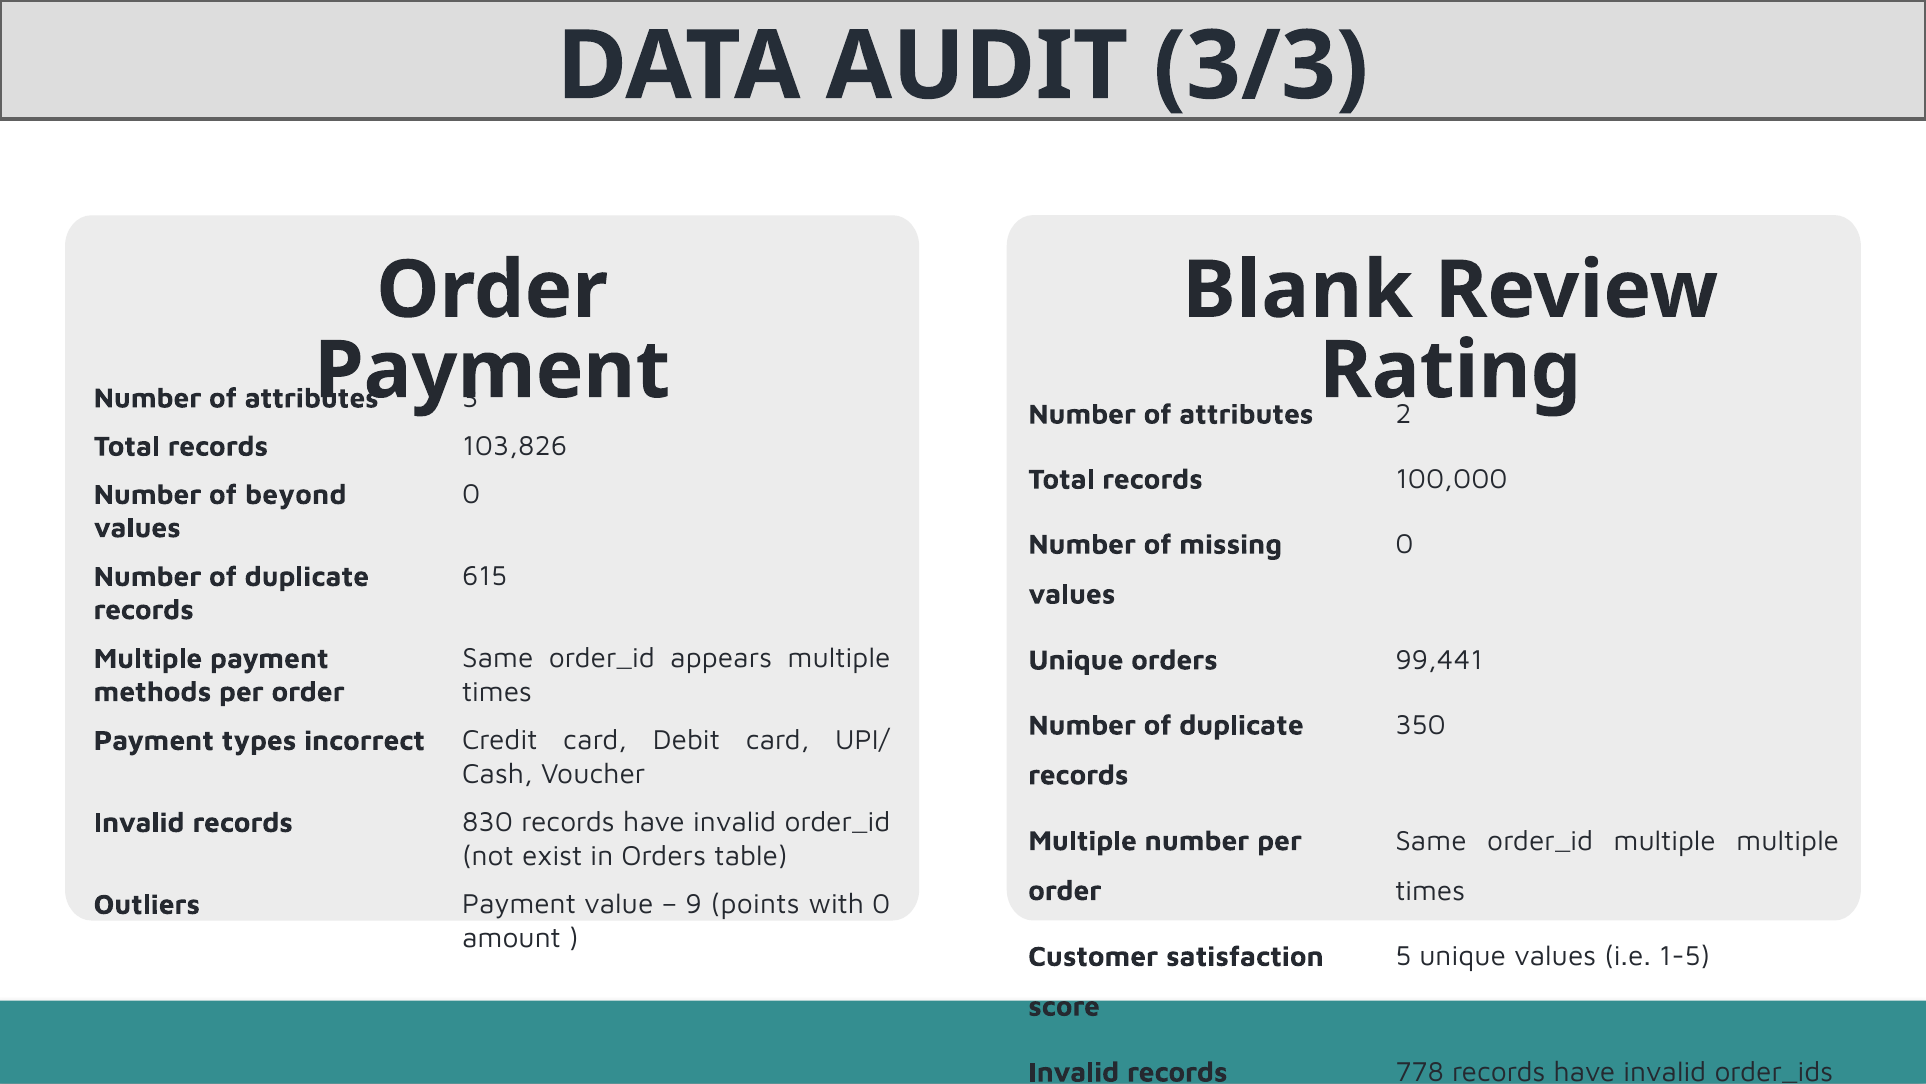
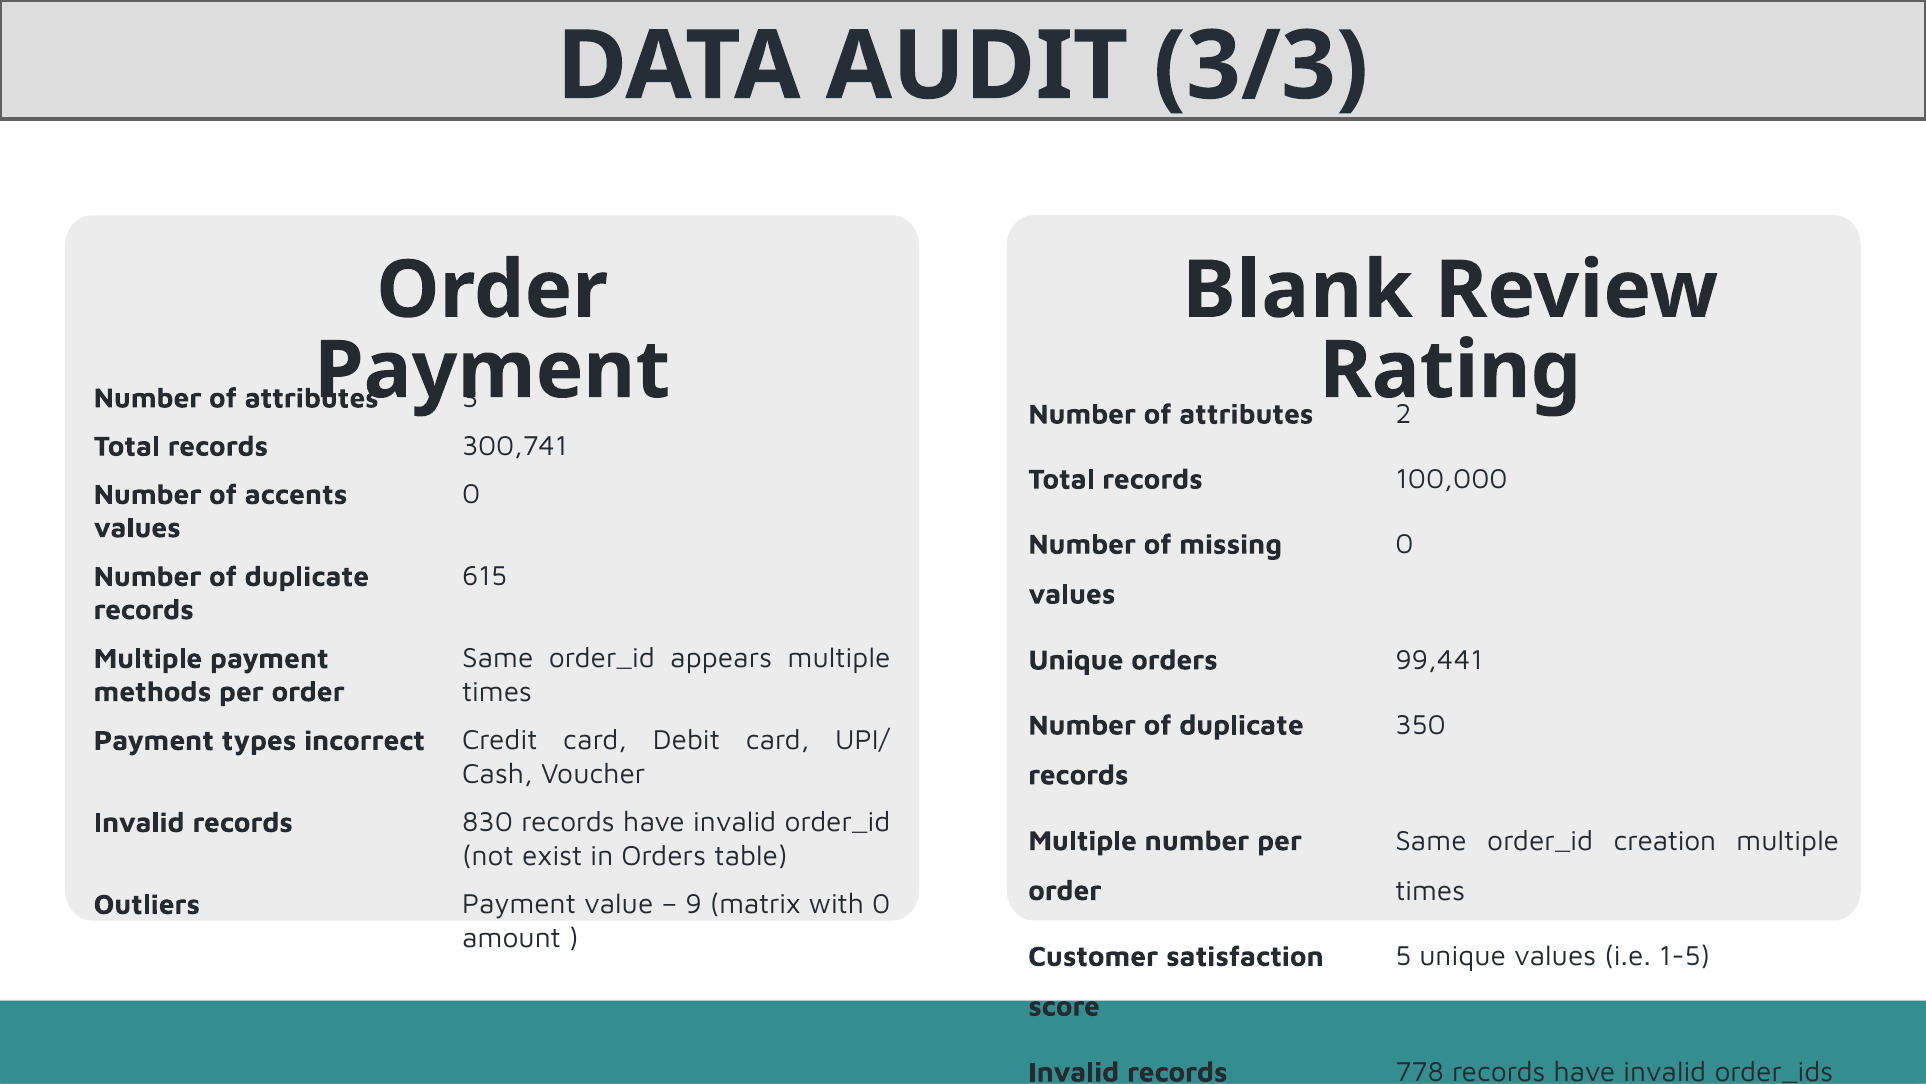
103,826: 103,826 -> 300,741 (515, 446)
beyond: beyond -> accents (296, 494)
multiple: multiple -> creation (1665, 840)
points: points -> matrix (755, 904)
